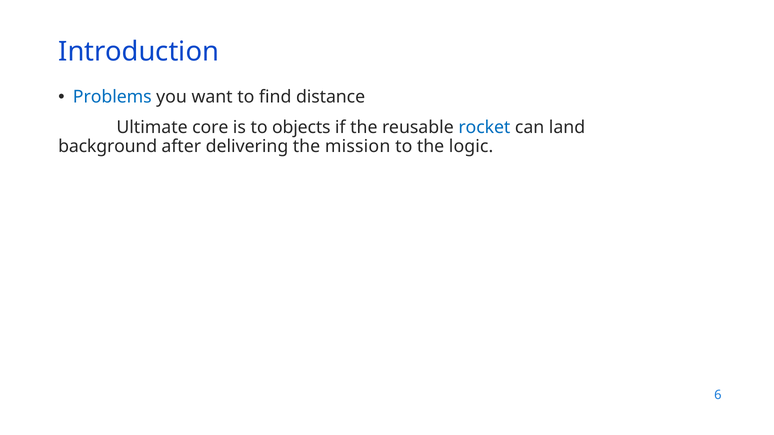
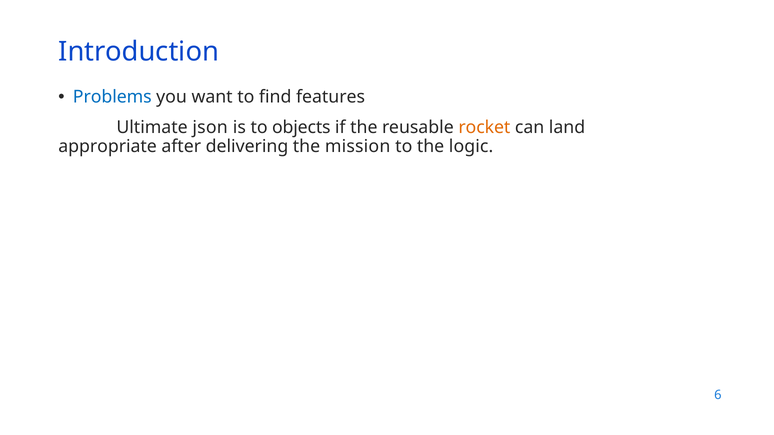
distance: distance -> features (331, 97)
core: core -> json (210, 127)
rocket colour: blue -> orange (484, 127)
background: background -> appropriate (108, 147)
